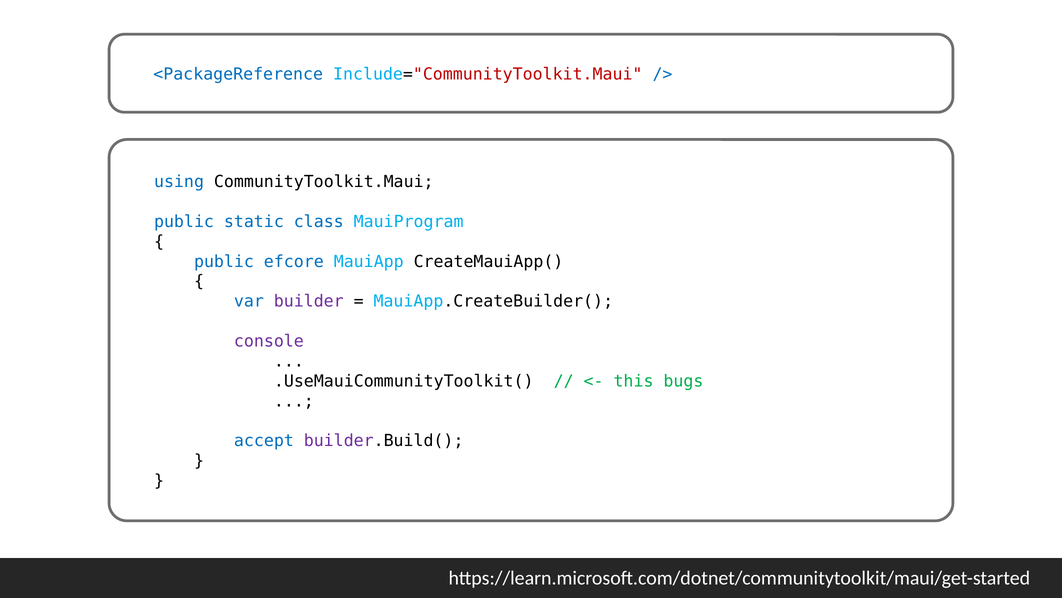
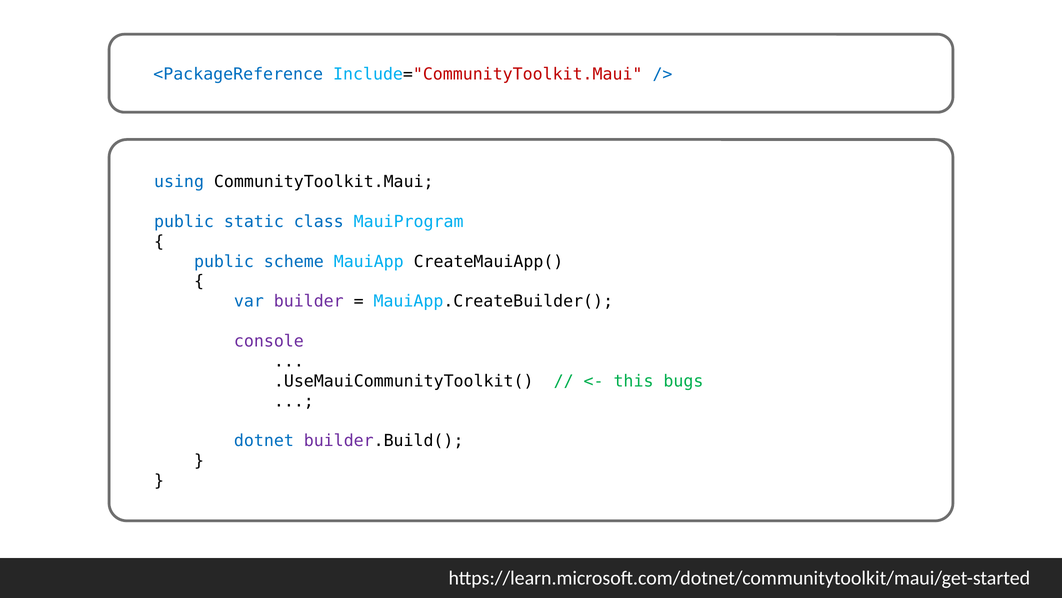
efcore: efcore -> scheme (294, 261)
accept: accept -> dotnet (264, 440)
